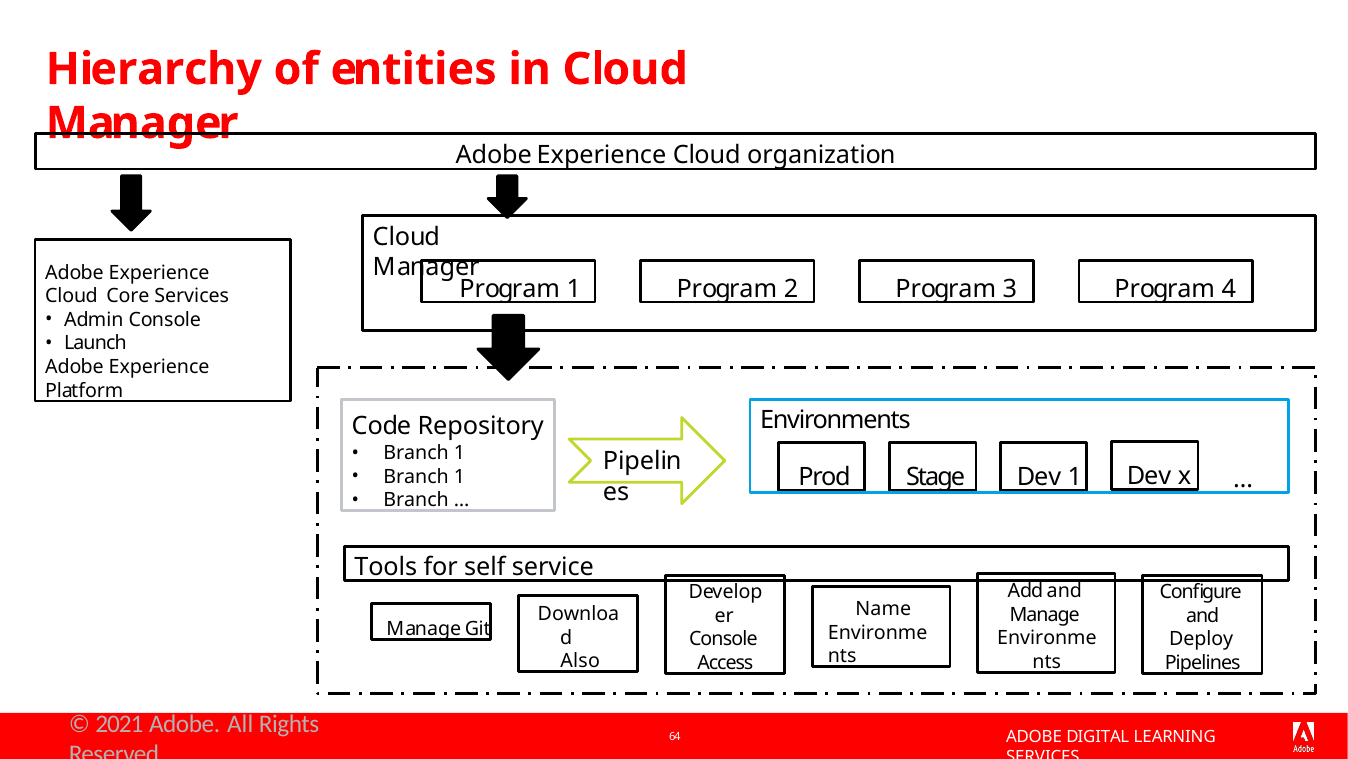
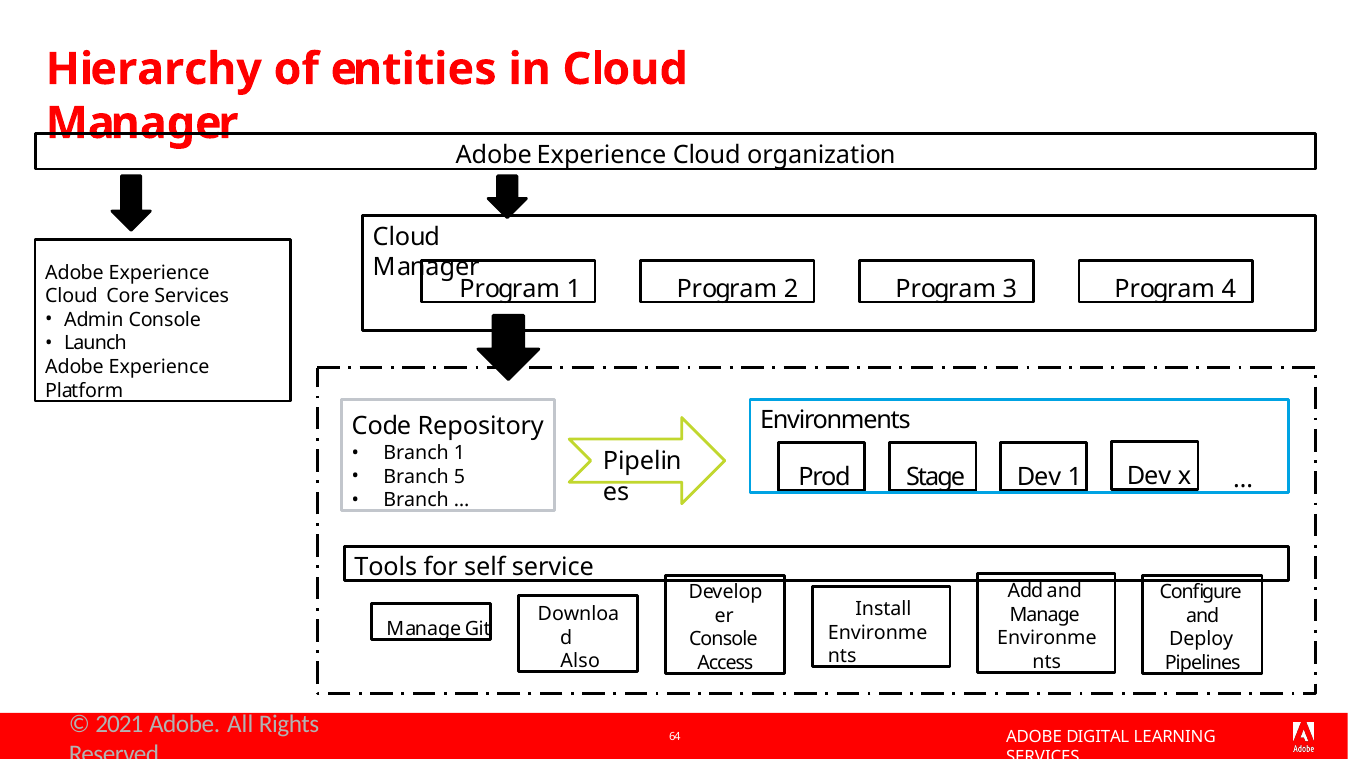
1: 1 -> 5 (460, 476)
Name: Name -> Install (883, 608)
